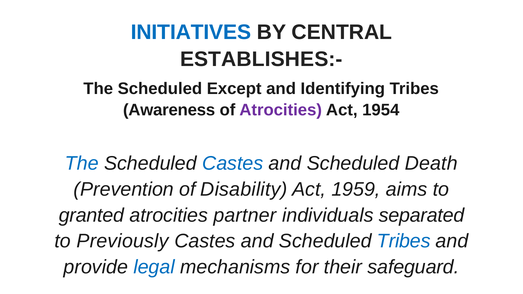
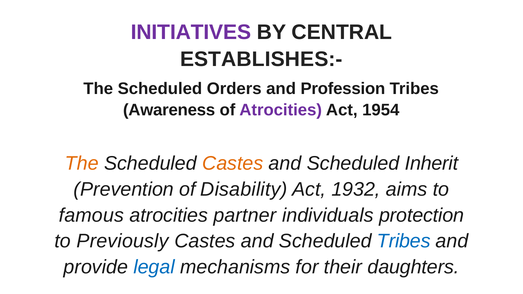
INITIATIVES colour: blue -> purple (191, 32)
Except: Except -> Orders (234, 89)
Identifying: Identifying -> Profession (343, 89)
The colour: blue -> orange (82, 164)
Castes colour: blue -> orange (233, 164)
Death: Death -> Inherit (432, 164)
1959: 1959 -> 1932 (356, 189)
granted: granted -> famous (91, 215)
separated: separated -> protection (422, 215)
safeguard: safeguard -> daughters (413, 267)
